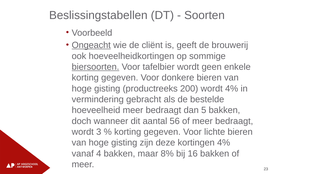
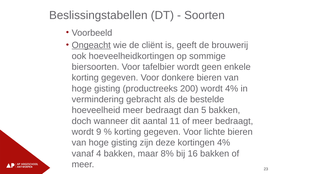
biersoorten underline: present -> none (95, 67)
56: 56 -> 11 (175, 121)
3: 3 -> 9 (99, 132)
